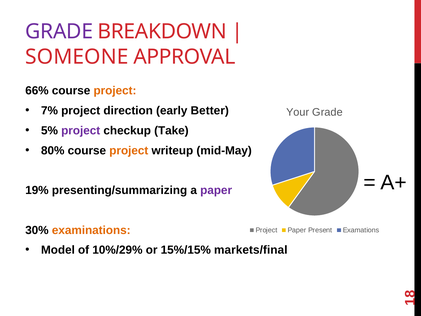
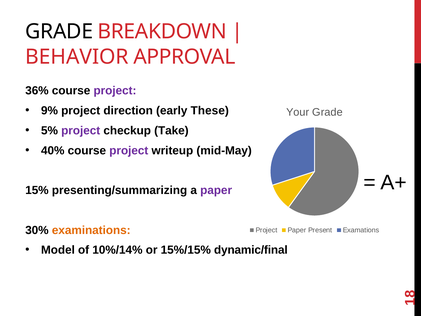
GRADE colour: purple -> black (59, 32)
SOMEONE: SOMEONE -> BEHAVIOR (77, 57)
66%: 66% -> 36% (37, 91)
project colour: orange -> purple (115, 91)
7%: 7% -> 9% (49, 111)
Better: Better -> These (210, 111)
80%: 80% -> 40% (53, 150)
project colour: orange -> purple (129, 150)
19%: 19% -> 15% (37, 190)
10%/29%: 10%/29% -> 10%/14% (117, 250)
markets/final: markets/final -> dynamic/final (251, 250)
